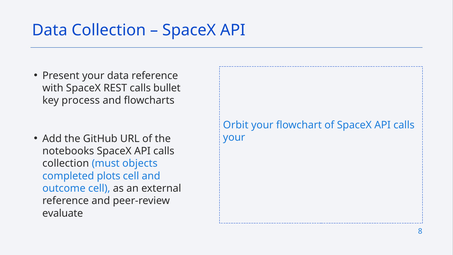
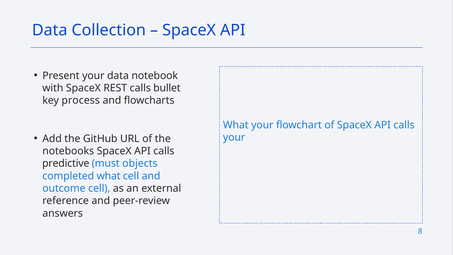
data reference: reference -> notebook (155, 76)
Orbit: Orbit -> What (236, 125)
collection: collection -> predictive (66, 163)
completed plots: plots -> what (109, 176)
evaluate: evaluate -> answers (63, 213)
